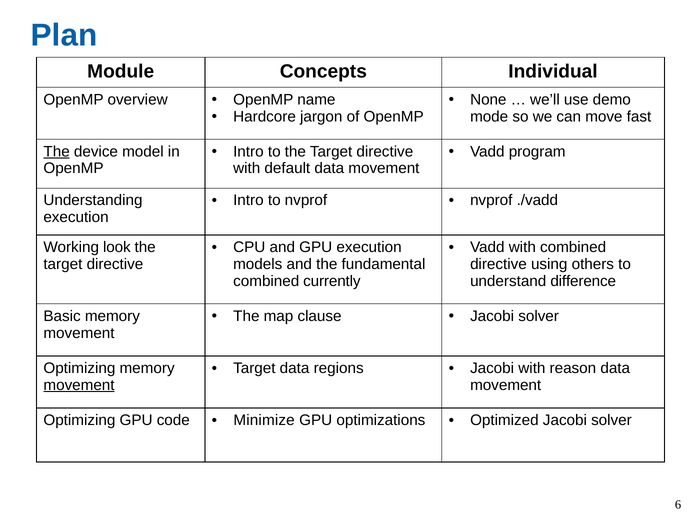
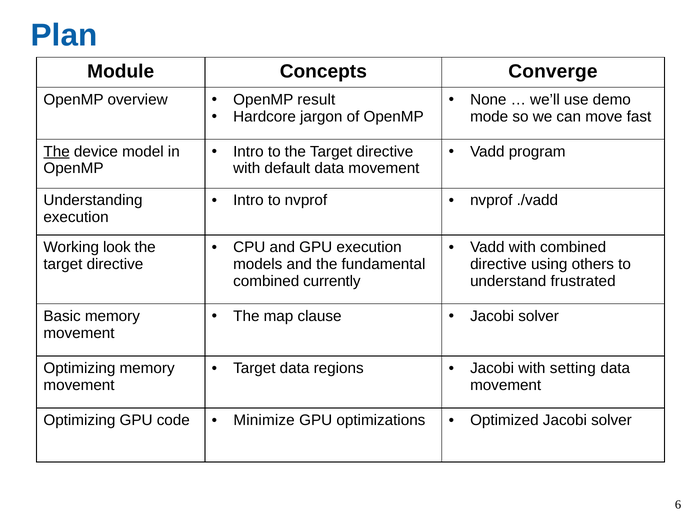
Individual: Individual -> Converge (553, 72)
name: name -> result (316, 99)
difference: difference -> frustrated (583, 281)
reason: reason -> setting (573, 368)
movement underline: present -> none (79, 385)
